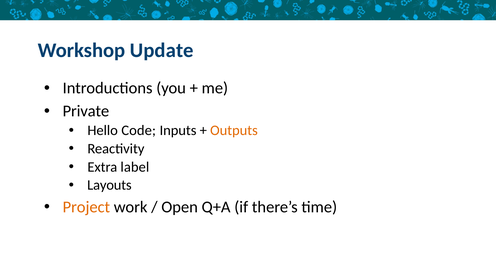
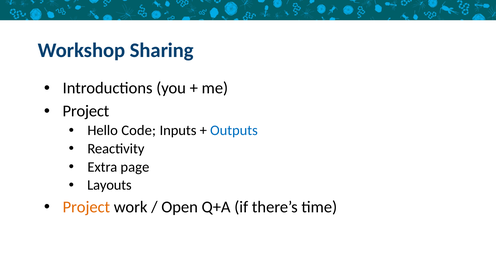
Update: Update -> Sharing (162, 50)
Private: Private -> Project (86, 111)
Outputs colour: orange -> blue (234, 131)
label: label -> page (135, 167)
